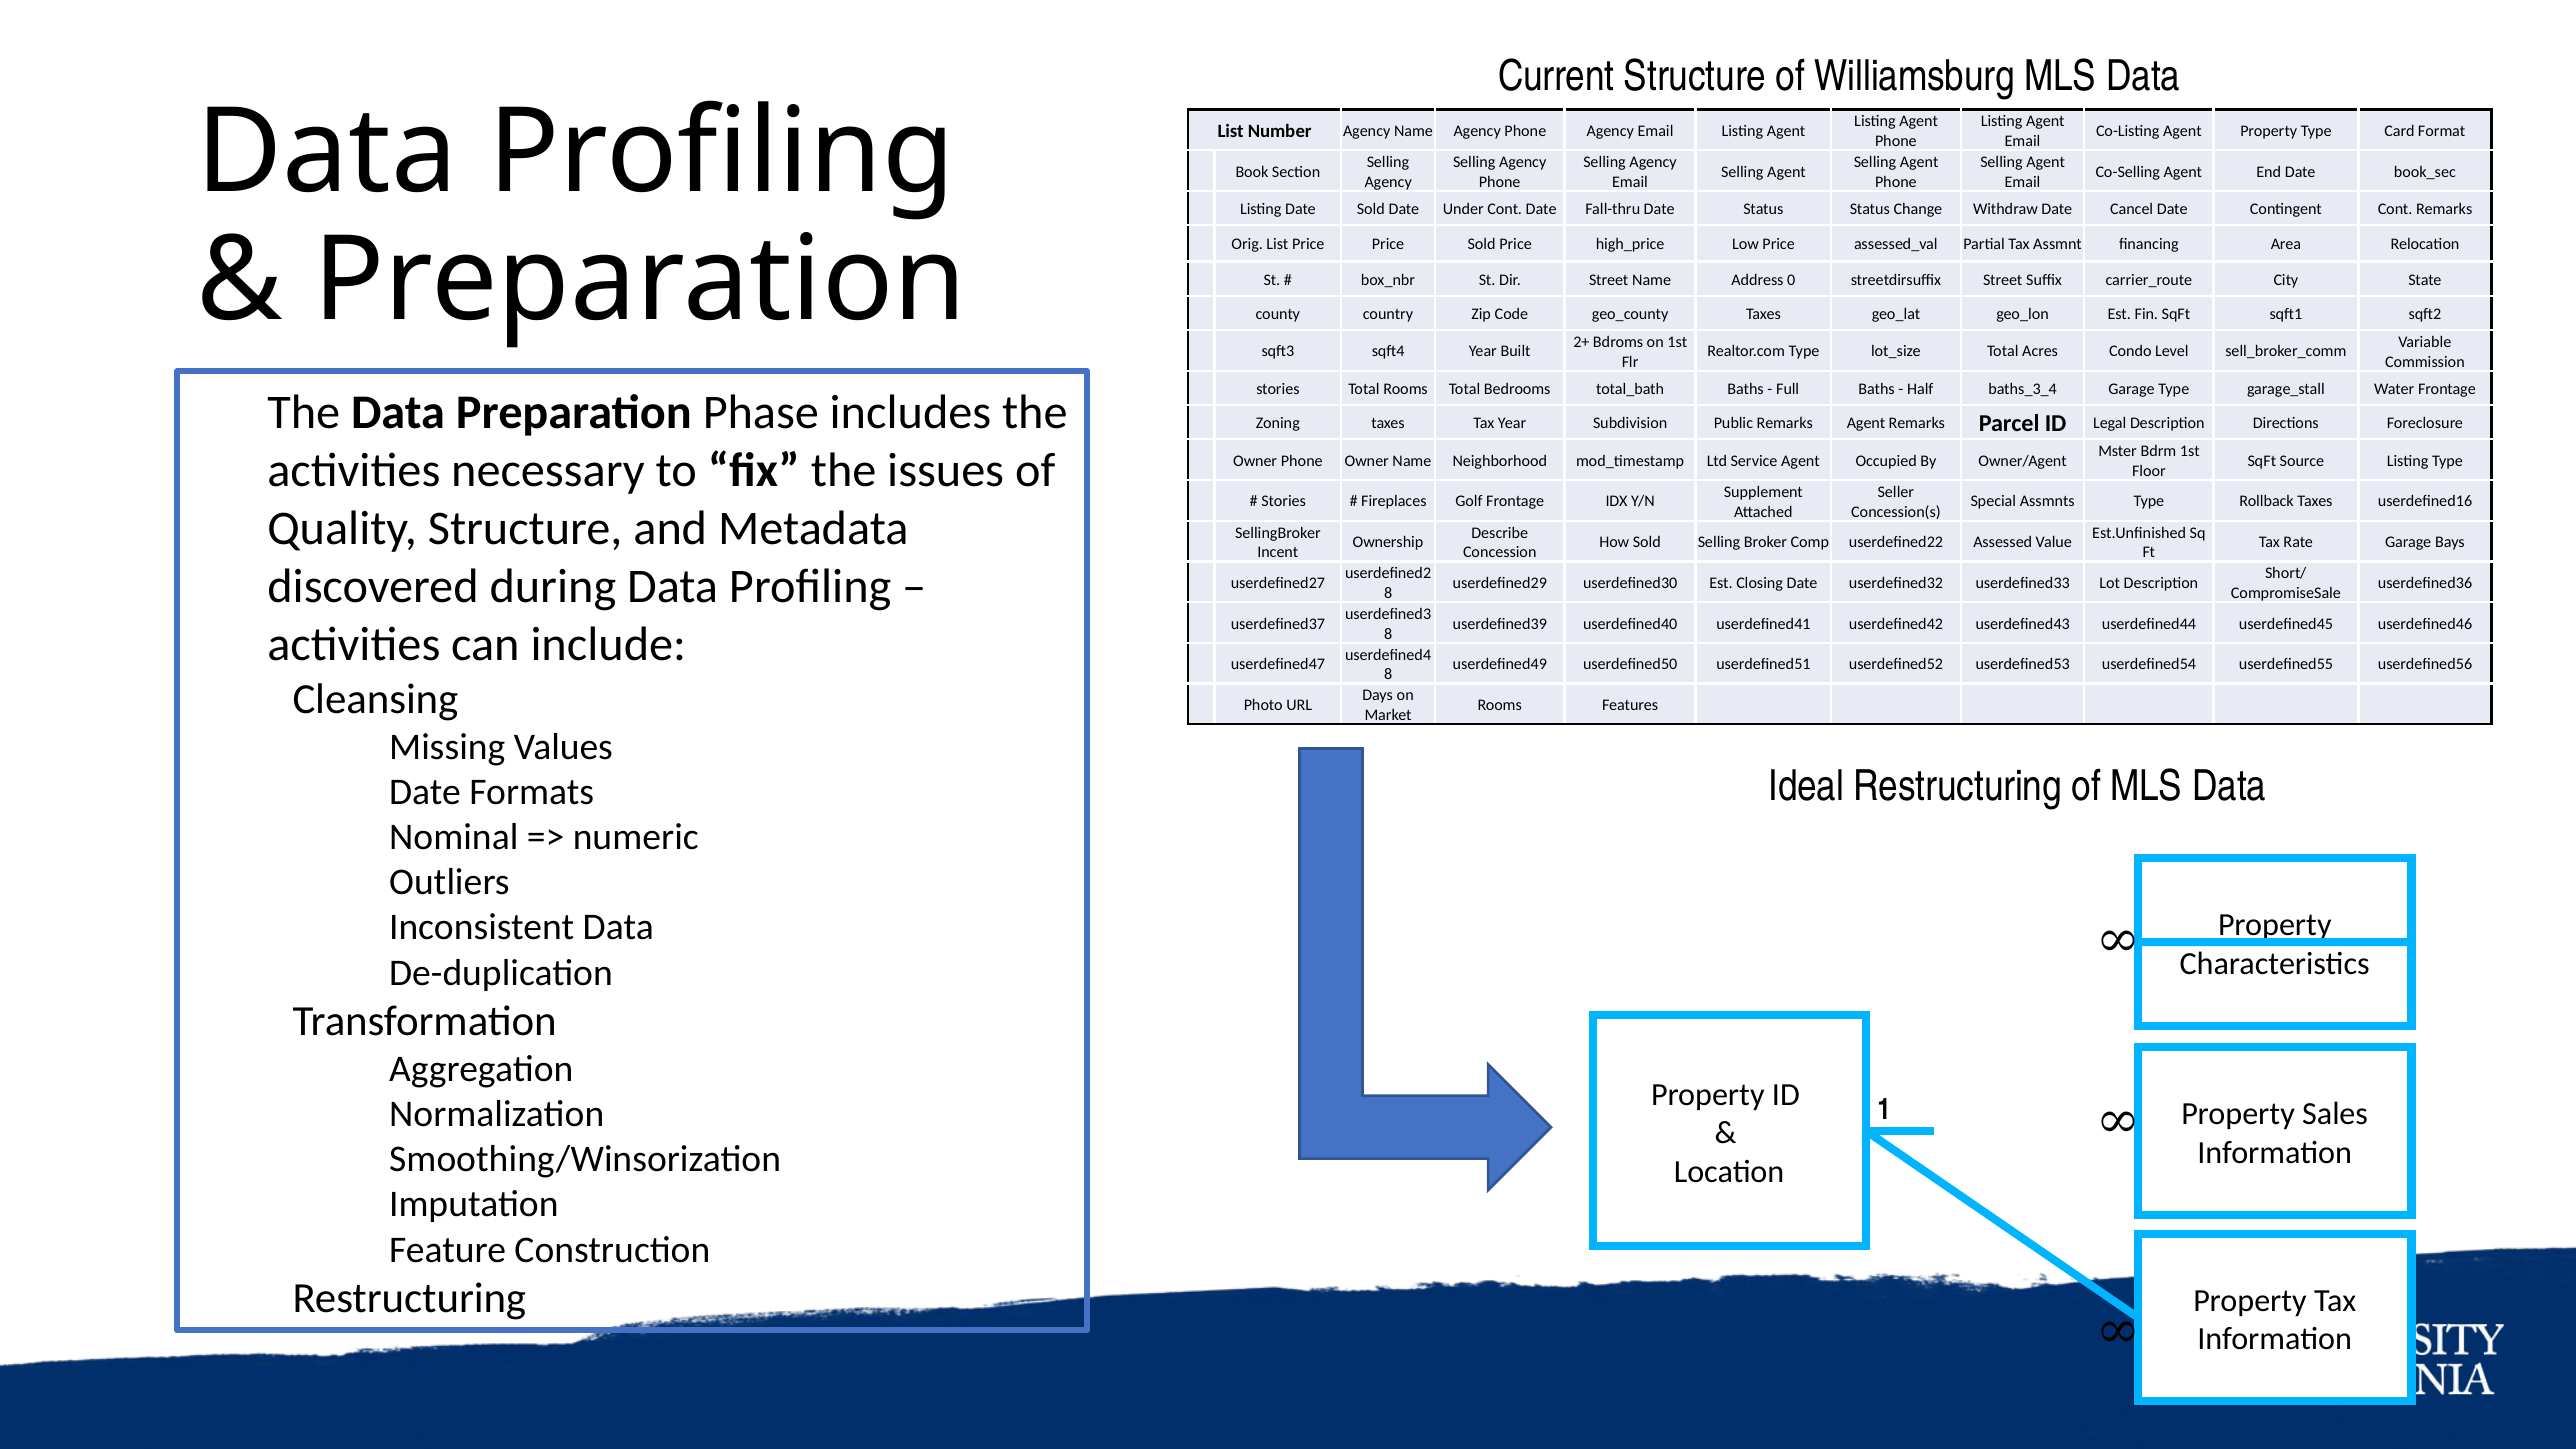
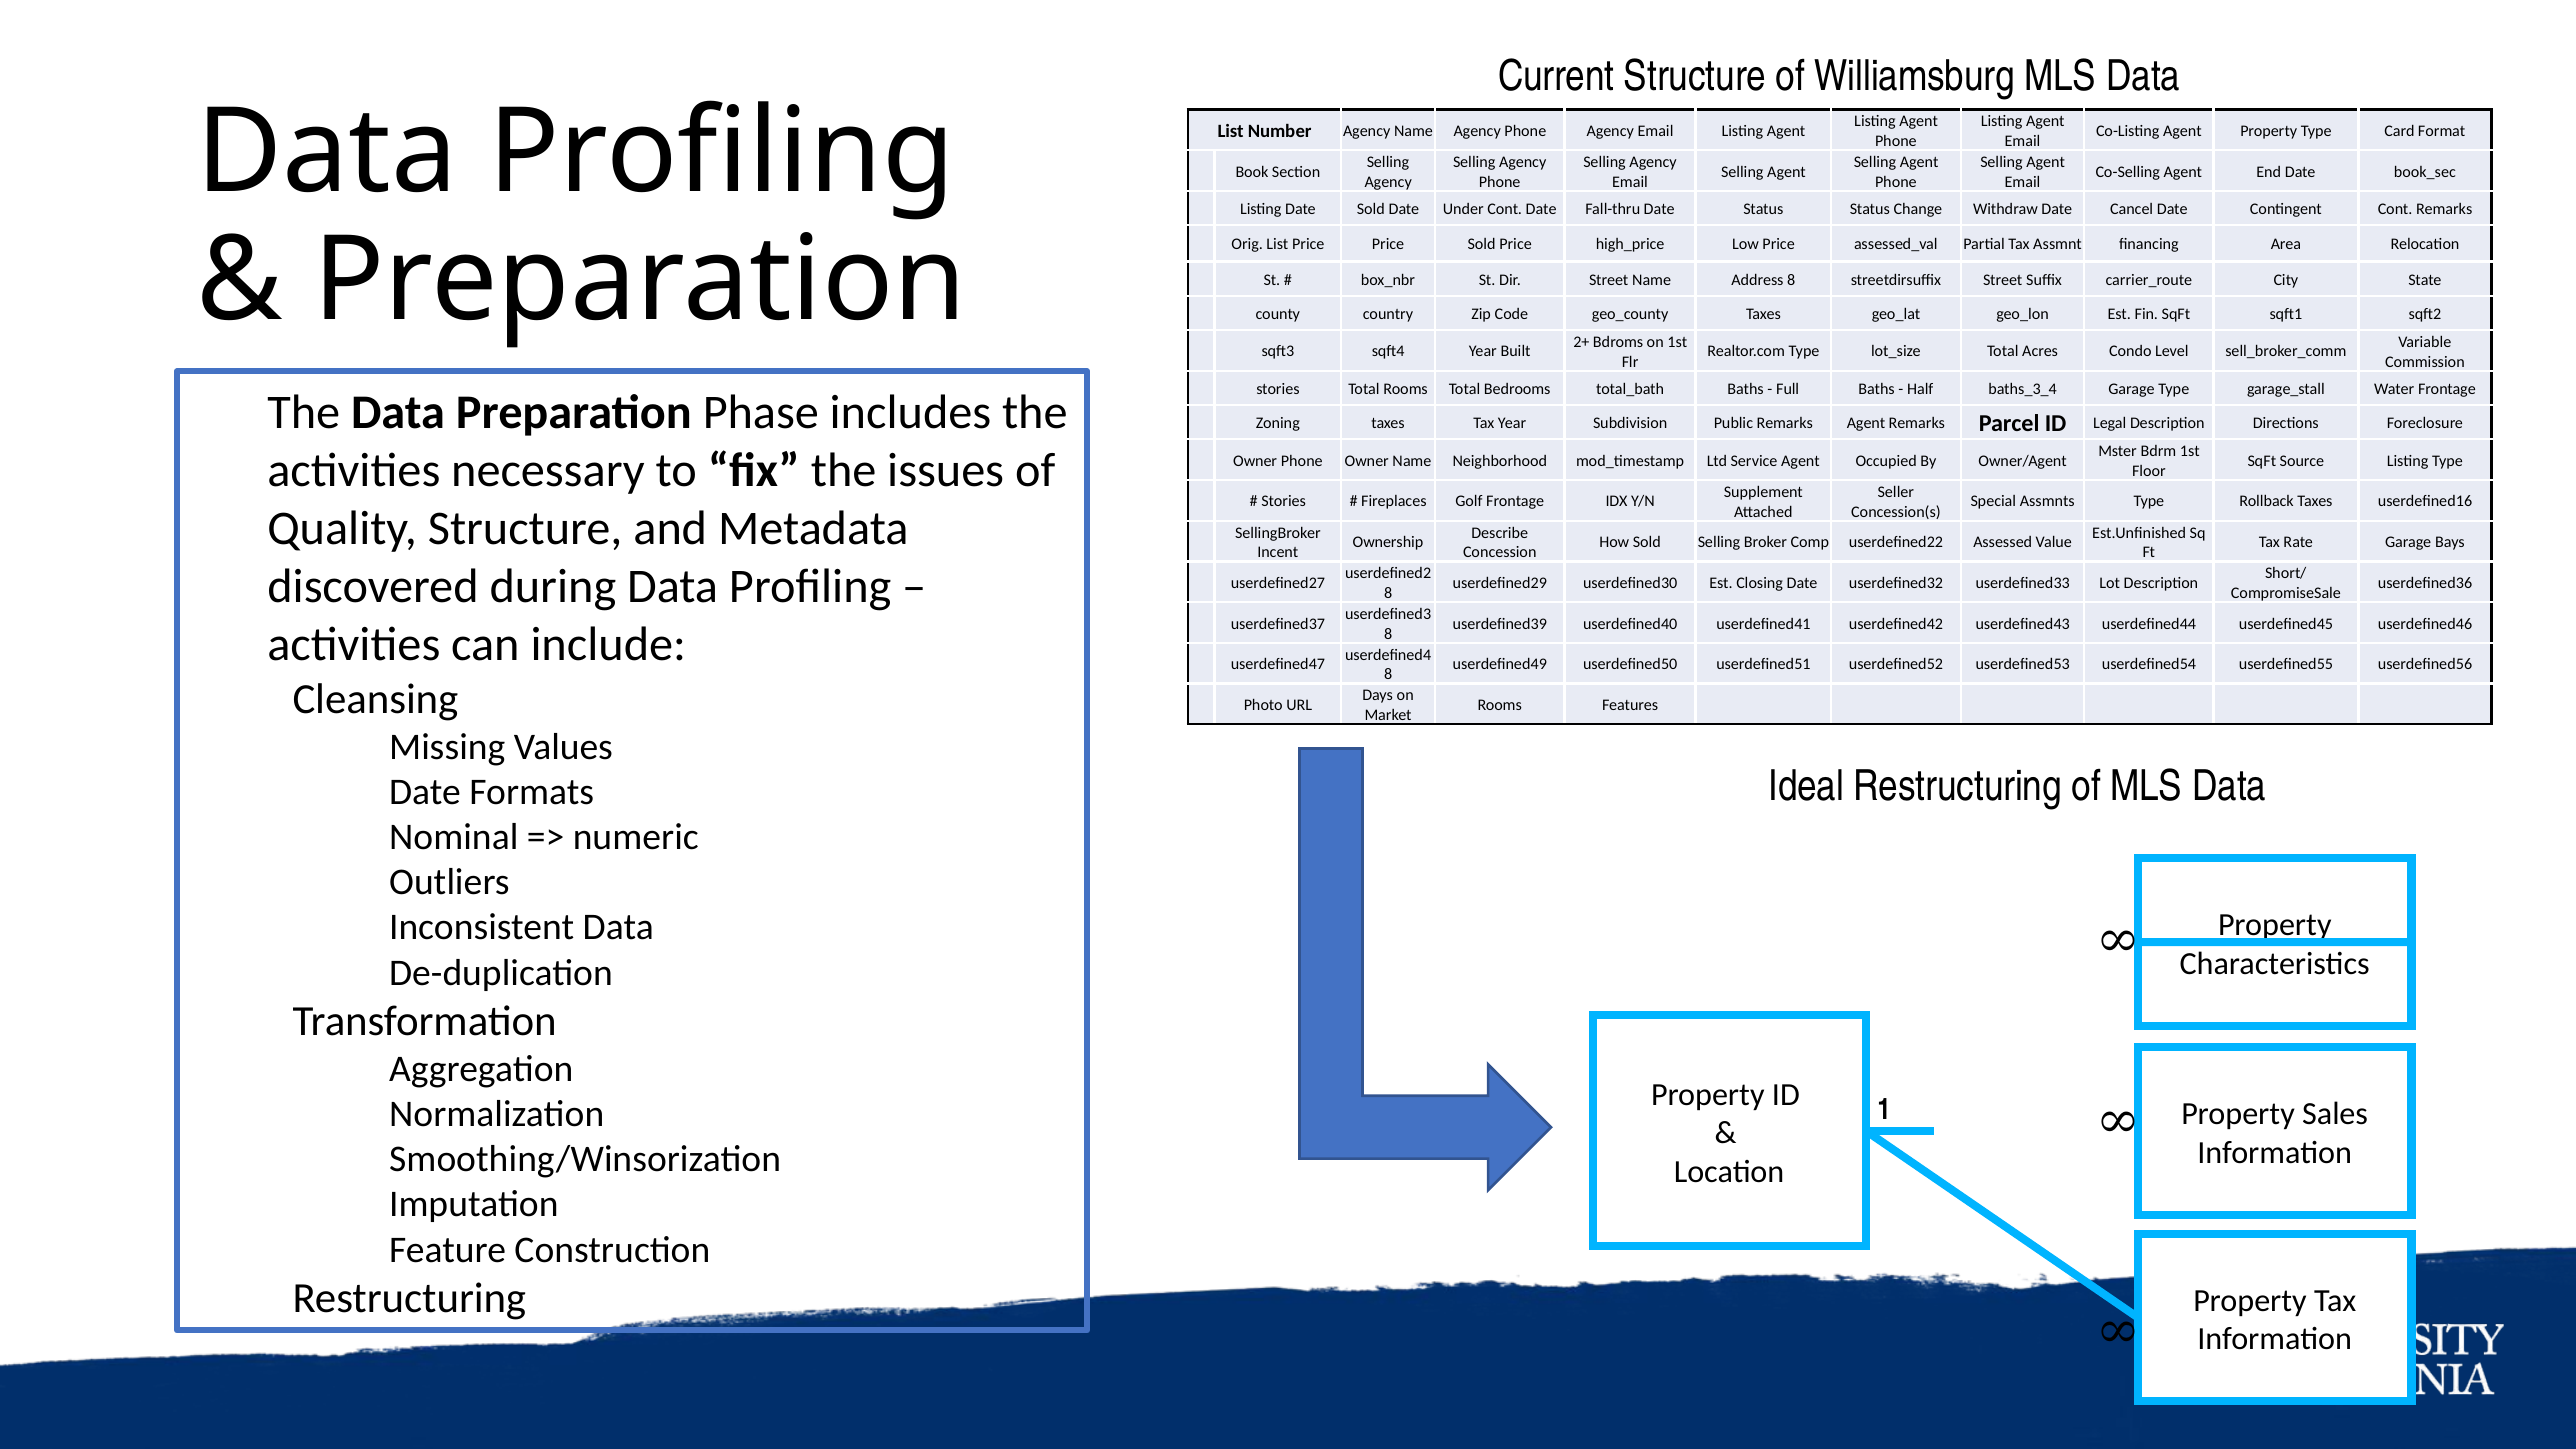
Address 0: 0 -> 8 (1791, 280)
